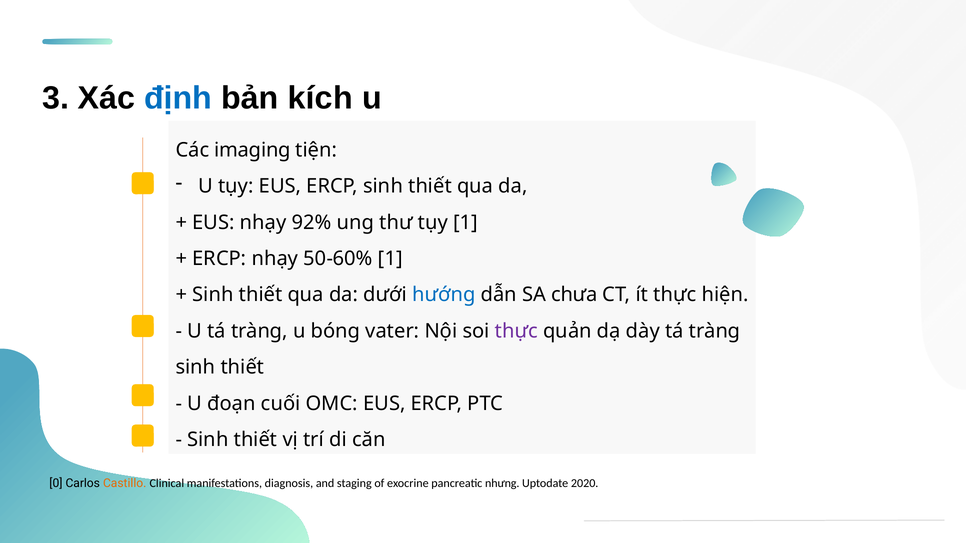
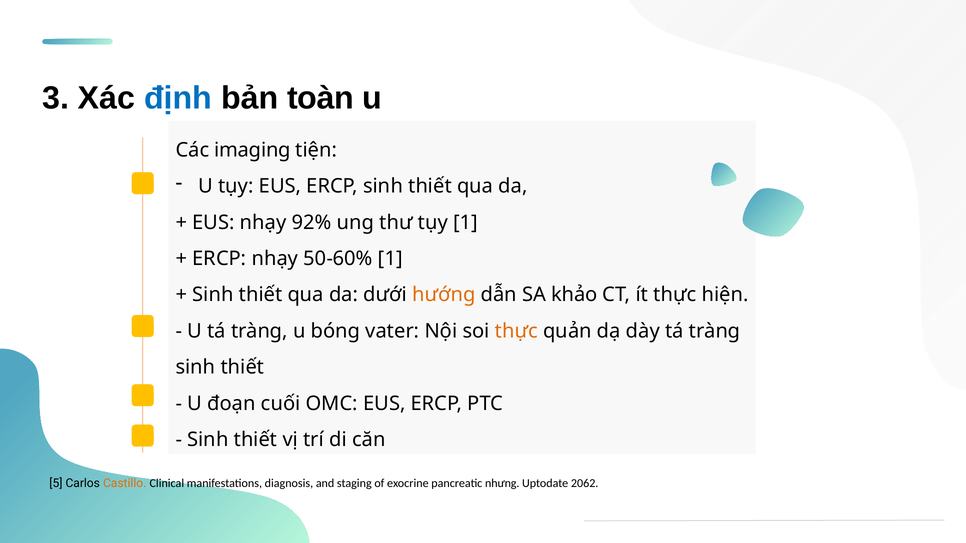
kích: kích -> toàn (321, 98)
hướng colour: blue -> orange (444, 295)
chưa: chưa -> khảo (574, 295)
thực colour: purple -> orange (516, 331)
0: 0 -> 5 (56, 484)
2020: 2020 -> 2062 (585, 484)
